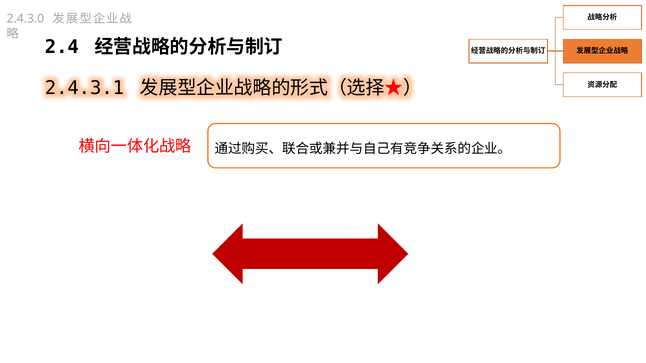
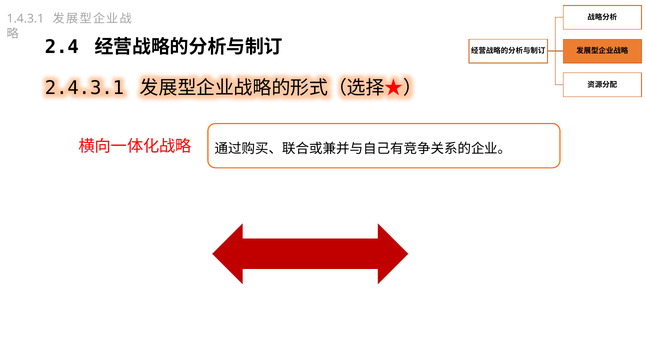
2.4.3.0: 2.4.3.0 -> 1.4.3.1 (25, 19)
